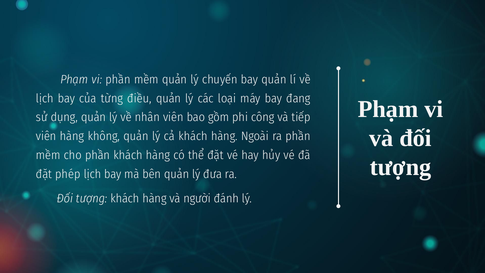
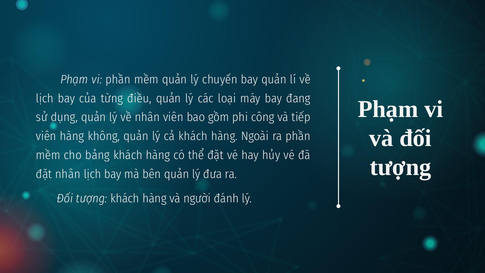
cho phần: phần -> bảng (97, 155)
đặt phép: phép -> nhân (68, 174)
